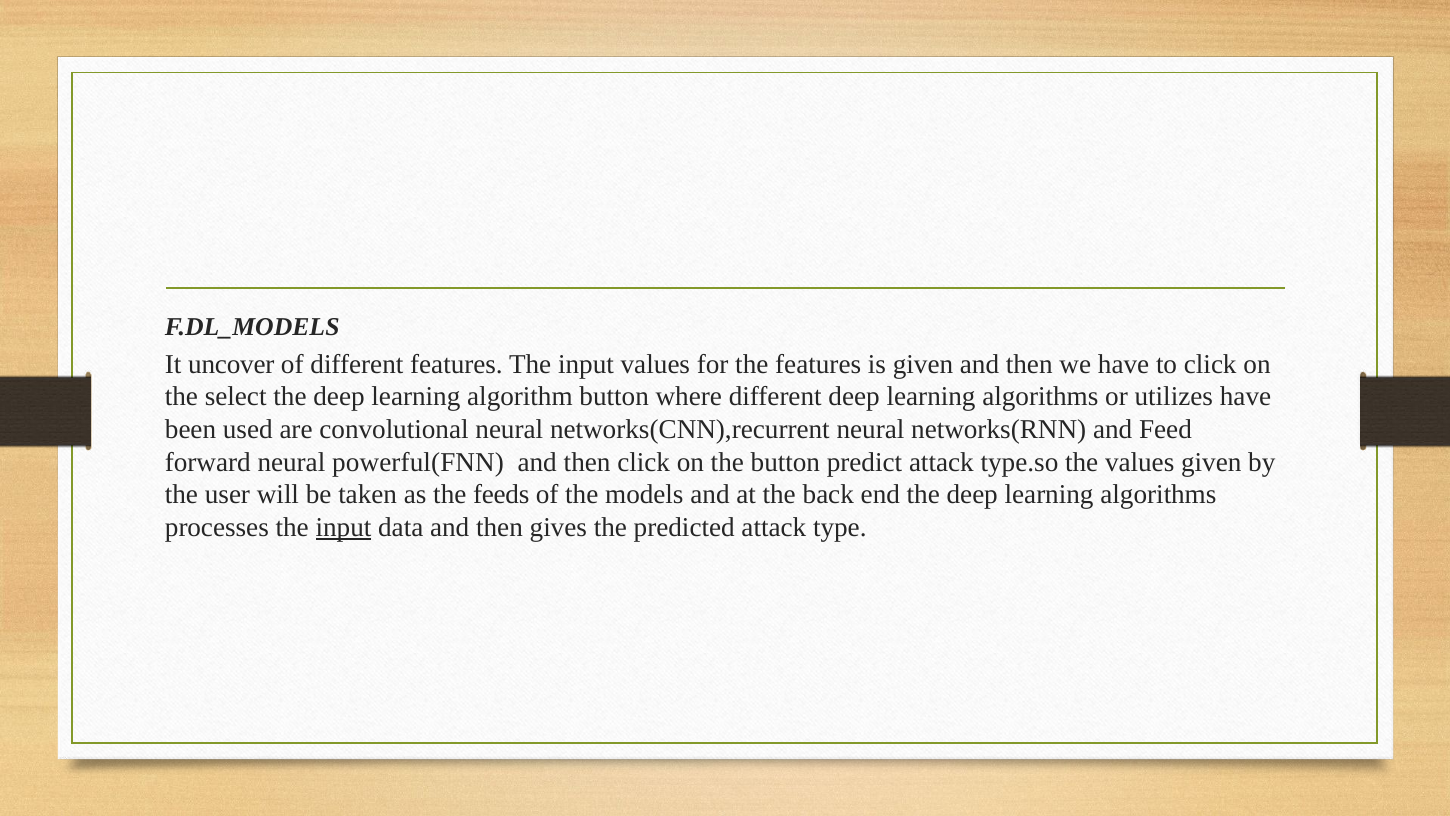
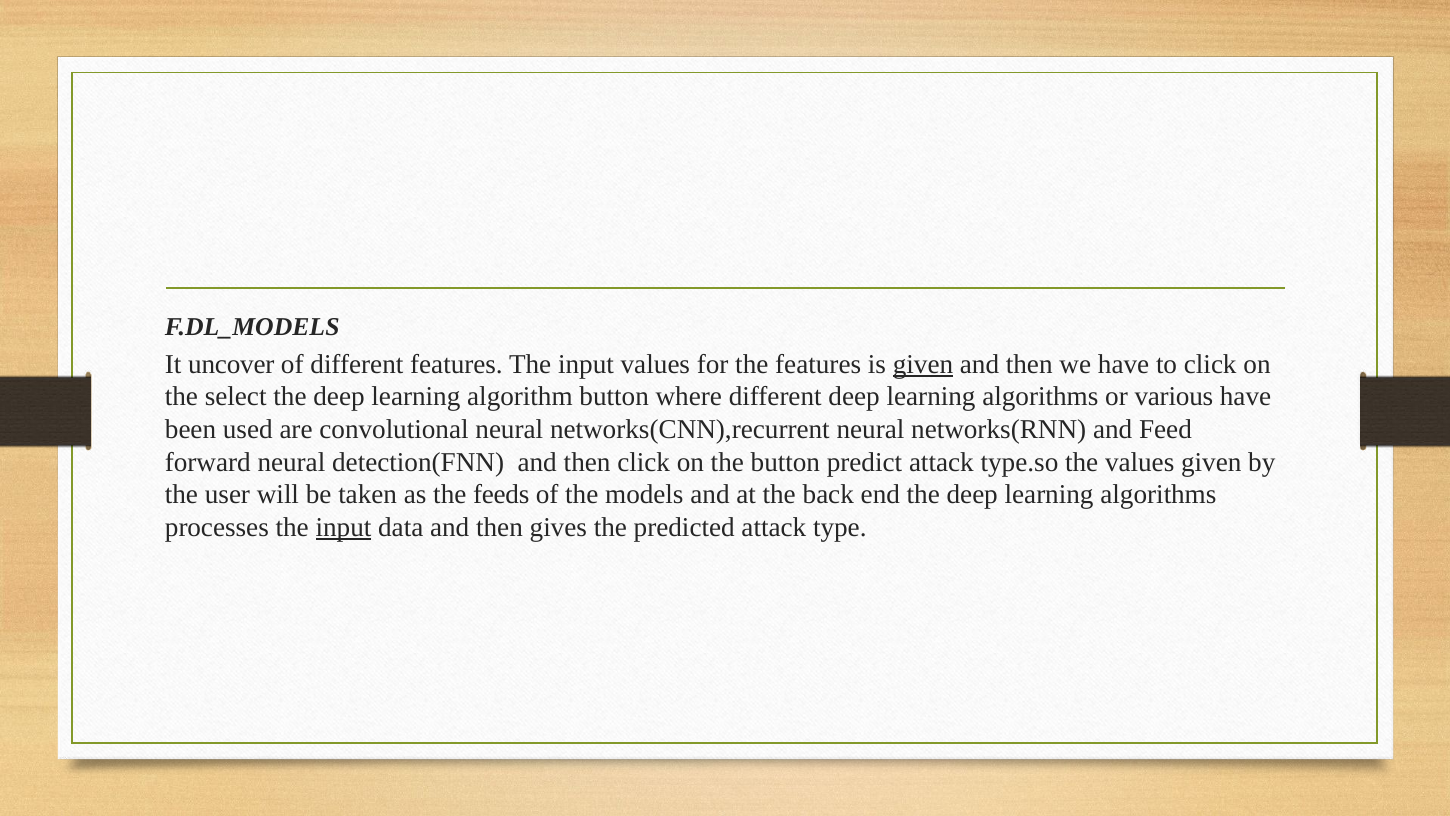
given underline: none -> present (923, 364)
utilizes: utilizes -> various (1174, 397)
powerful(FNN: powerful(FNN -> detection(FNN (418, 462)
